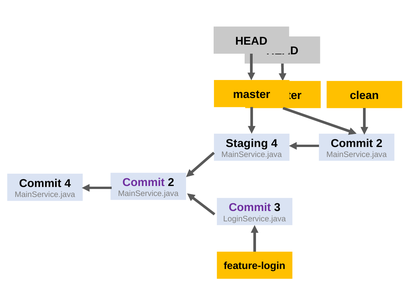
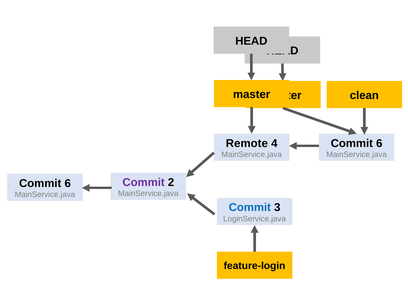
Staging: Staging -> Remote (247, 143)
2: 2 -> 6 (379, 143)
4: 4 -> 6 (68, 183)
Commit colour: purple -> blue (250, 208)
